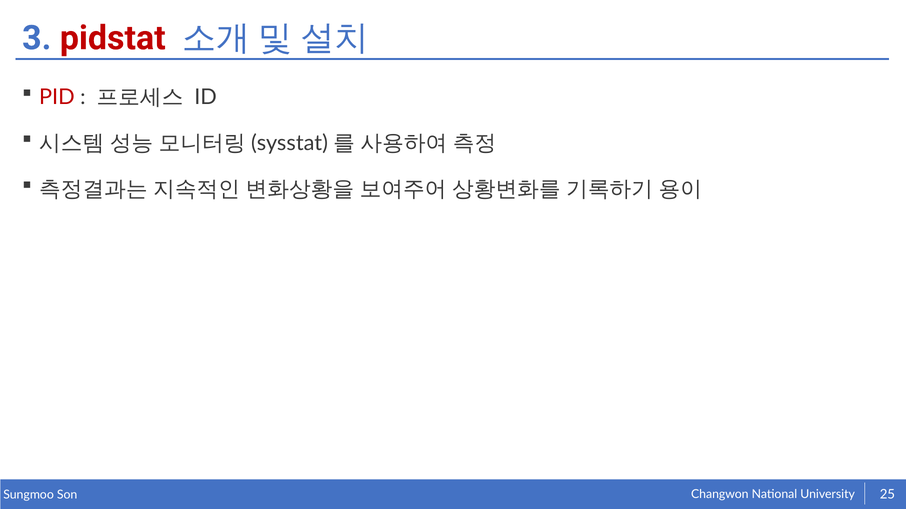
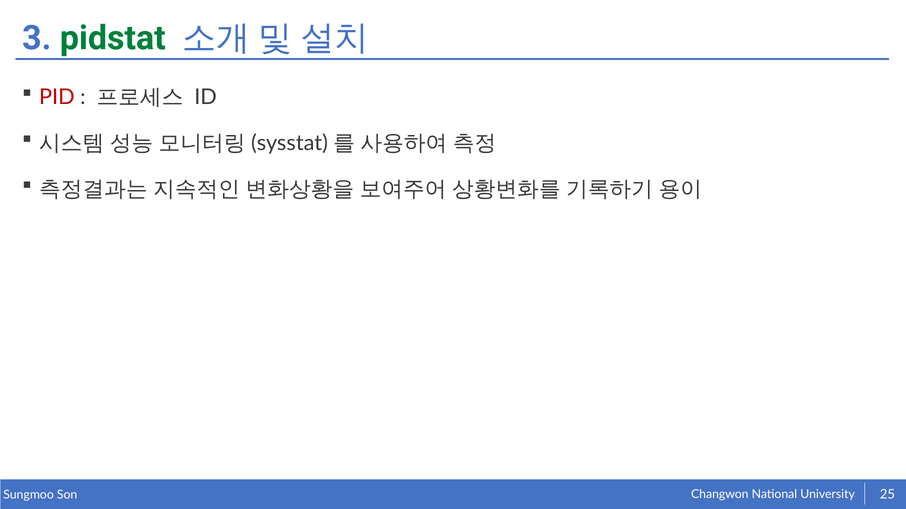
pidstat colour: red -> green (113, 38)
